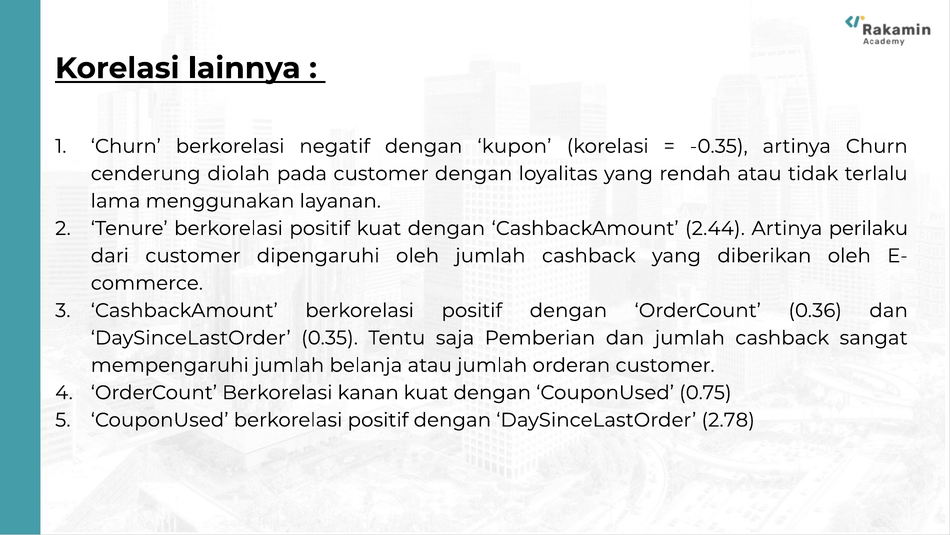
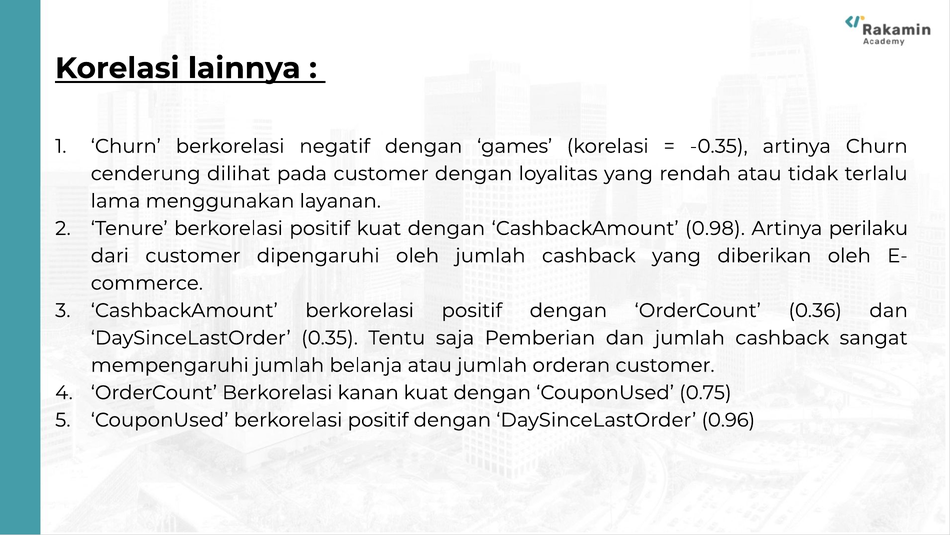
kupon: kupon -> games (515, 146)
diolah: diolah -> dilihat (239, 173)
2.44: 2.44 -> 0.98 (715, 228)
2.78: 2.78 -> 0.96 (728, 420)
